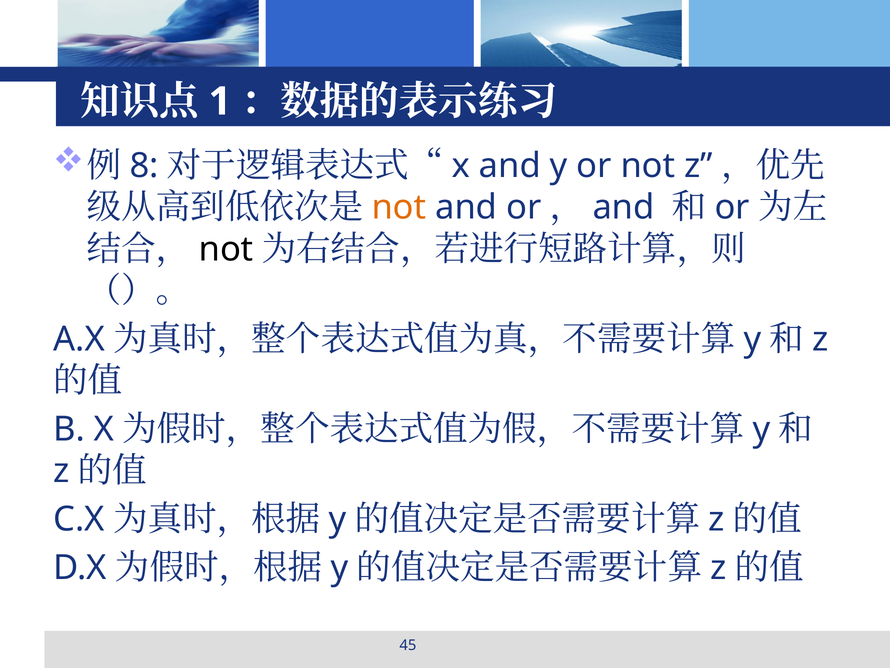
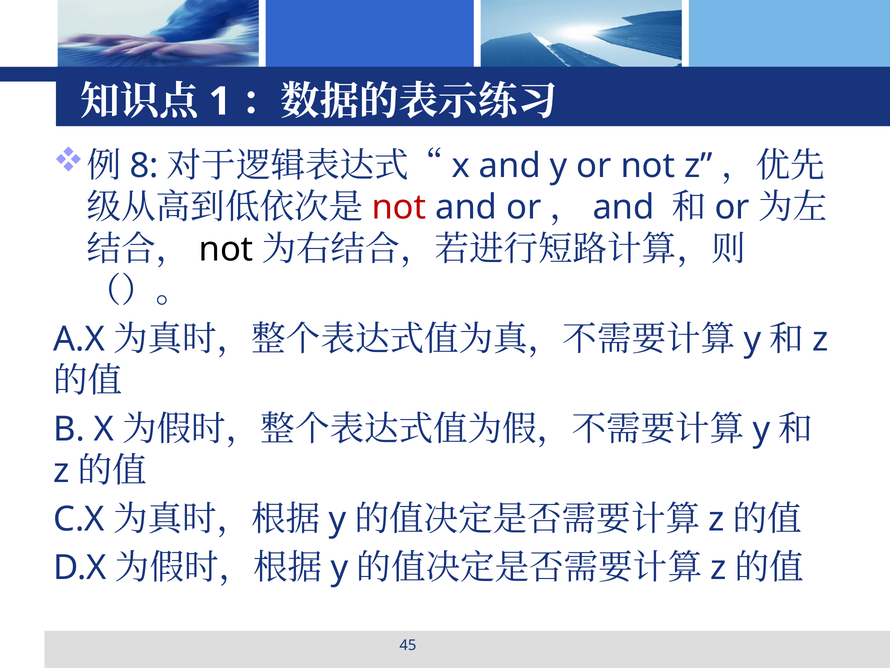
not colour: orange -> red (399, 207)
